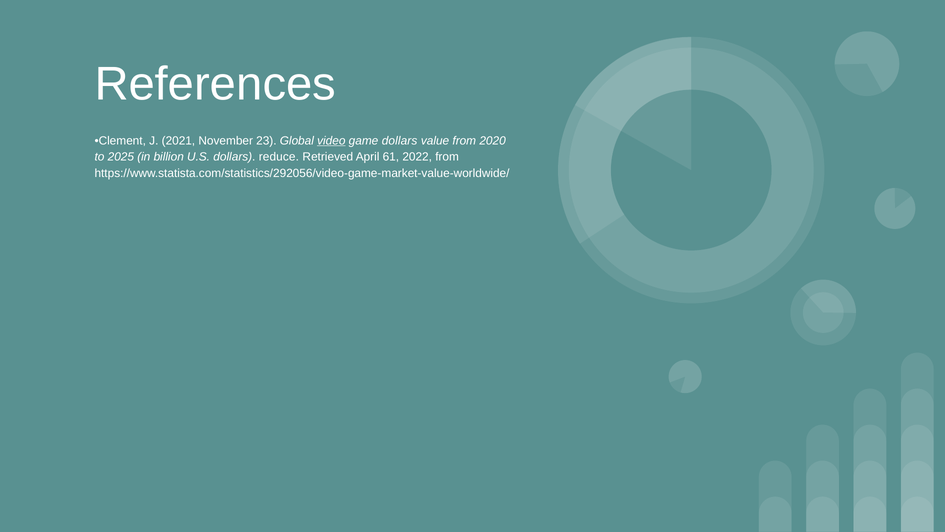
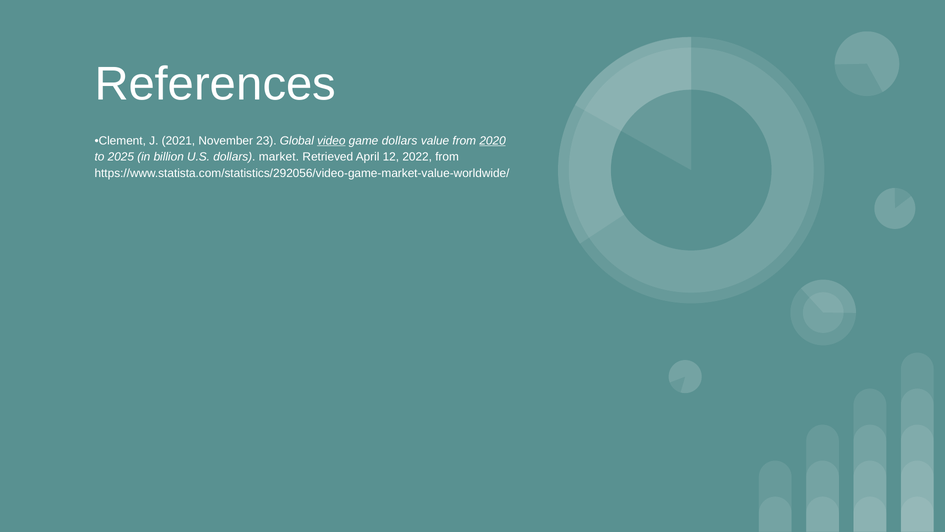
2020 underline: none -> present (493, 141)
reduce: reduce -> market (279, 157)
61: 61 -> 12 (391, 157)
